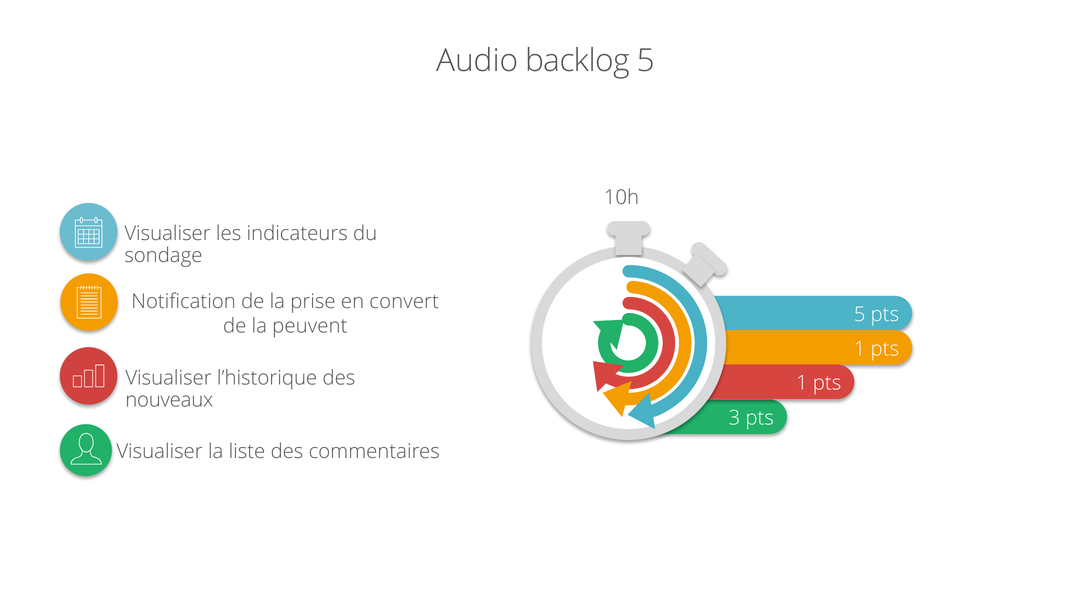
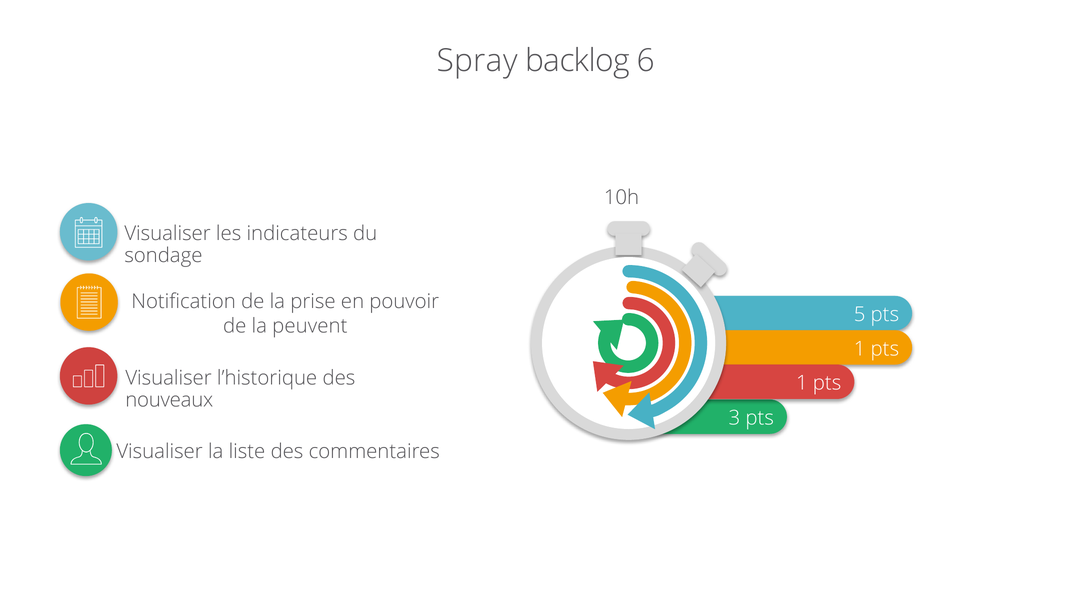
Audio: Audio -> Spray (477, 61)
backlog 5: 5 -> 6 (646, 61)
convert: convert -> pouvoir (404, 302)
